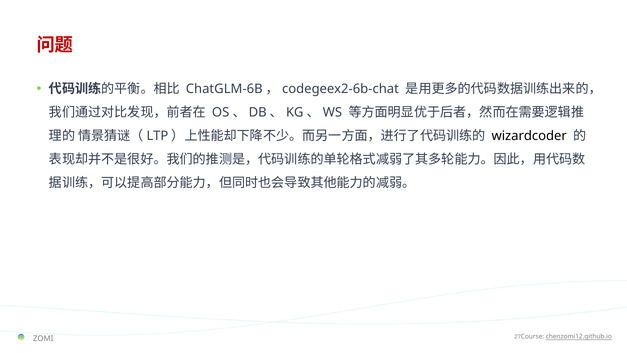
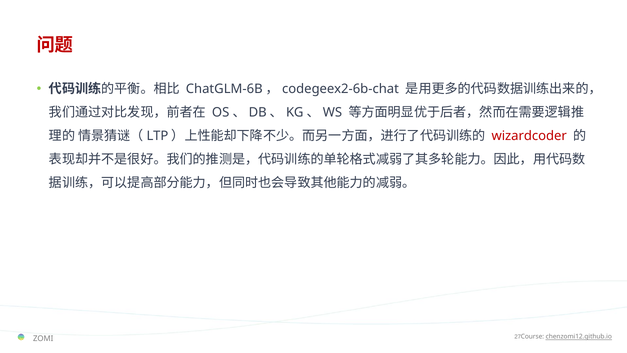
wizardcoder colour: black -> red (529, 136)
